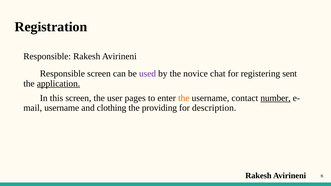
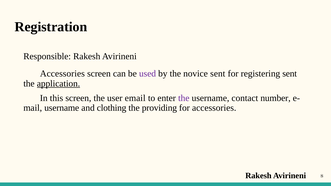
Responsible: Responsible -> Accessories (62, 74)
novice chat: chat -> sent (218, 74)
pages: pages -> email (135, 98)
the colour: orange -> purple (184, 98)
number underline: present -> none (276, 98)
for description: description -> accessories (214, 108)
